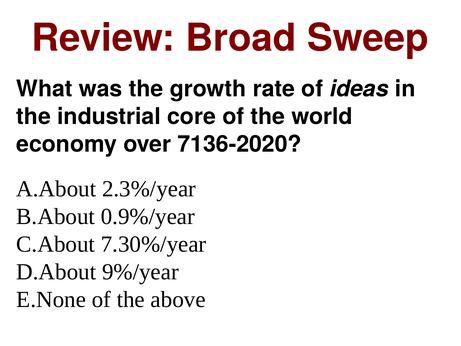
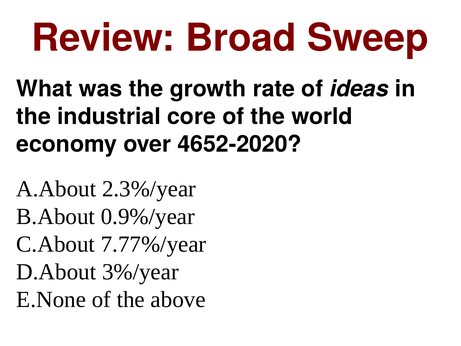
7136-2020: 7136-2020 -> 4652-2020 (240, 144)
7.30%/year: 7.30%/year -> 7.77%/year (154, 244)
9%/year: 9%/year -> 3%/year (140, 272)
